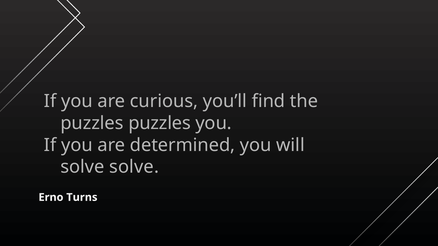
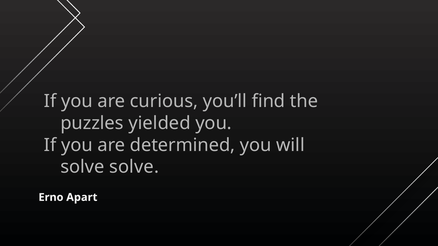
puzzles puzzles: puzzles -> yielded (159, 123)
Turns: Turns -> Apart (82, 198)
